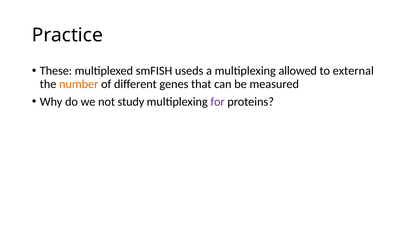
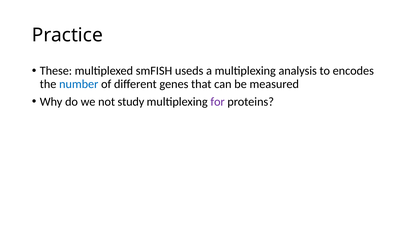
allowed: allowed -> analysis (298, 71)
external: external -> encodes (353, 71)
number colour: orange -> blue (79, 84)
